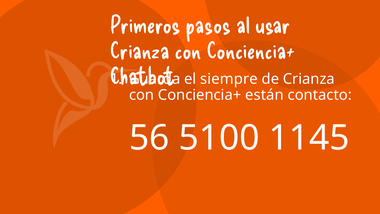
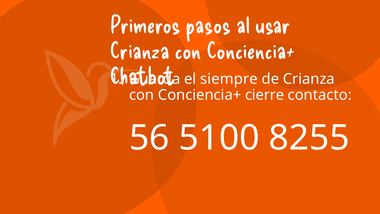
están: están -> cierre (265, 95)
1145: 1145 -> 8255 (309, 138)
